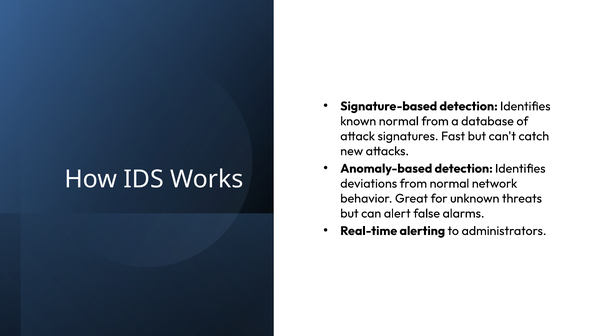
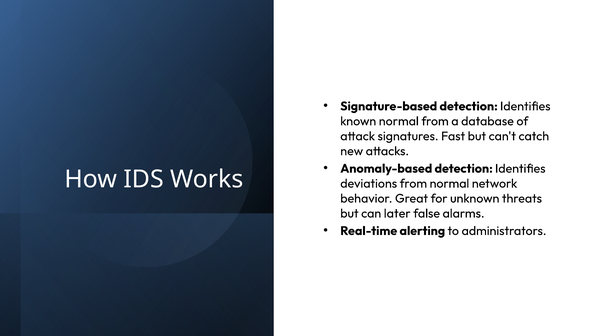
alert: alert -> later (397, 214)
